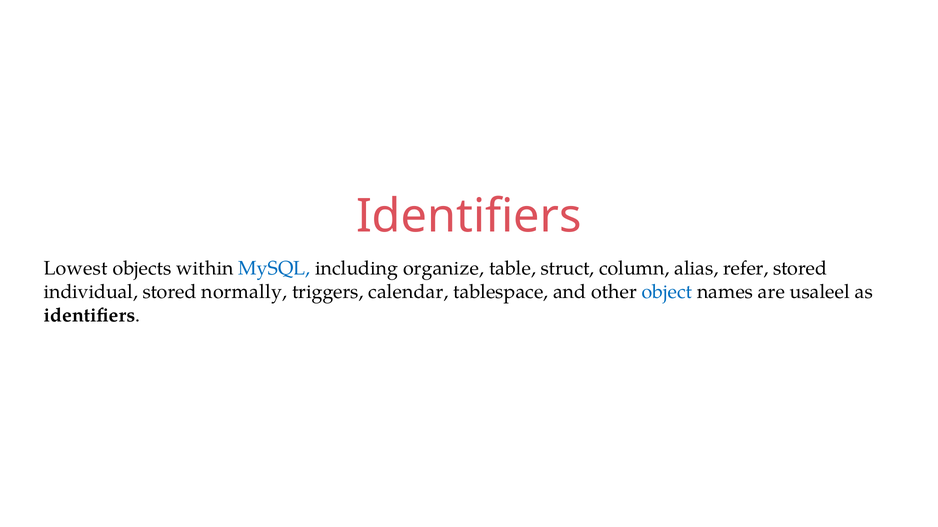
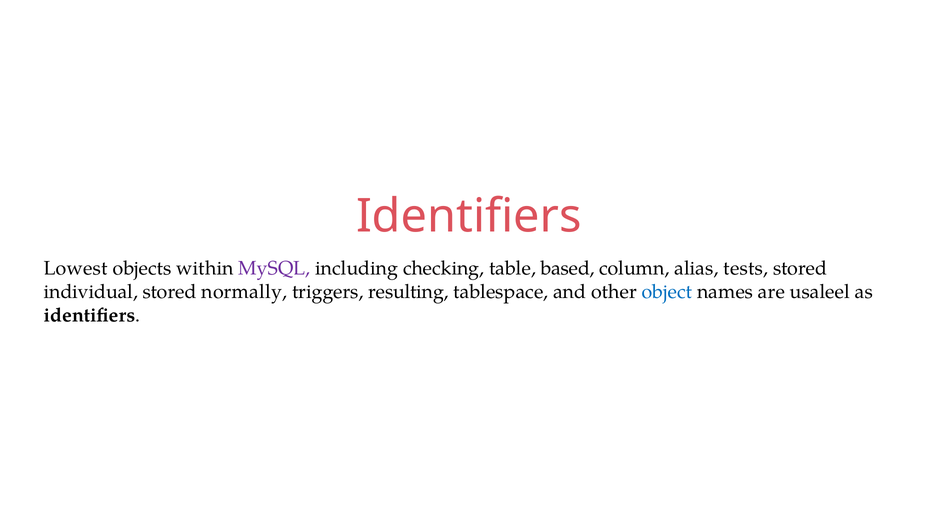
MySQL colour: blue -> purple (274, 269)
organize: organize -> checking (444, 269)
struct: struct -> based (568, 269)
refer: refer -> tests (746, 269)
calendar: calendar -> resulting (408, 292)
